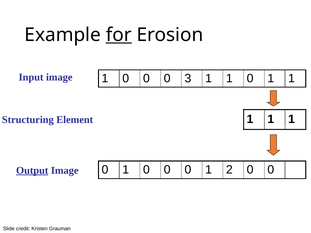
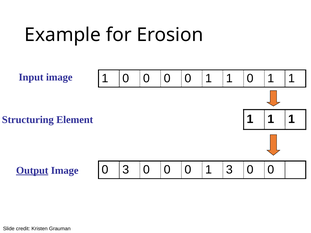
for underline: present -> none (119, 35)
0 0 0 3: 3 -> 0 (188, 78)
1: 1 -> 3 (126, 170)
1 2: 2 -> 3 (229, 170)
